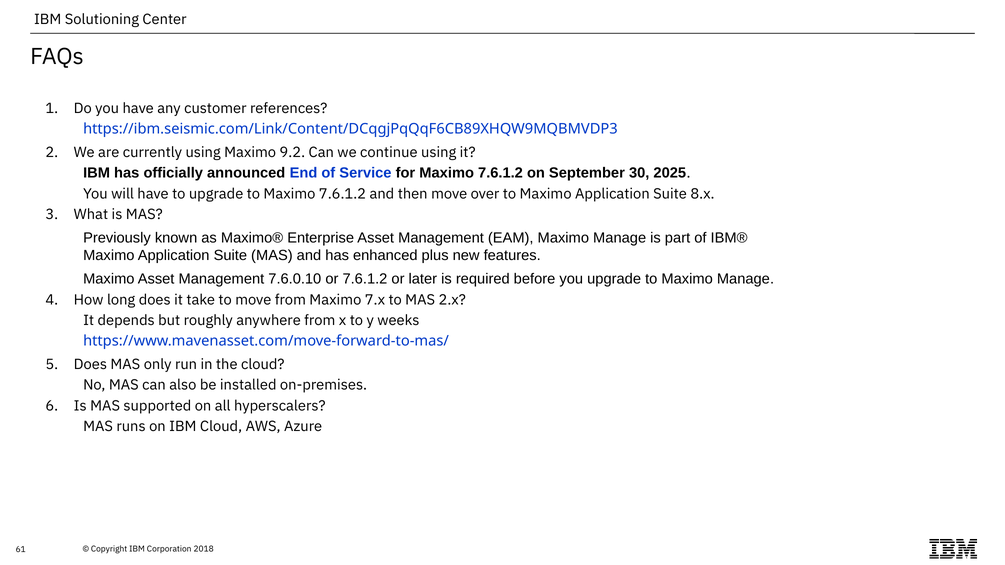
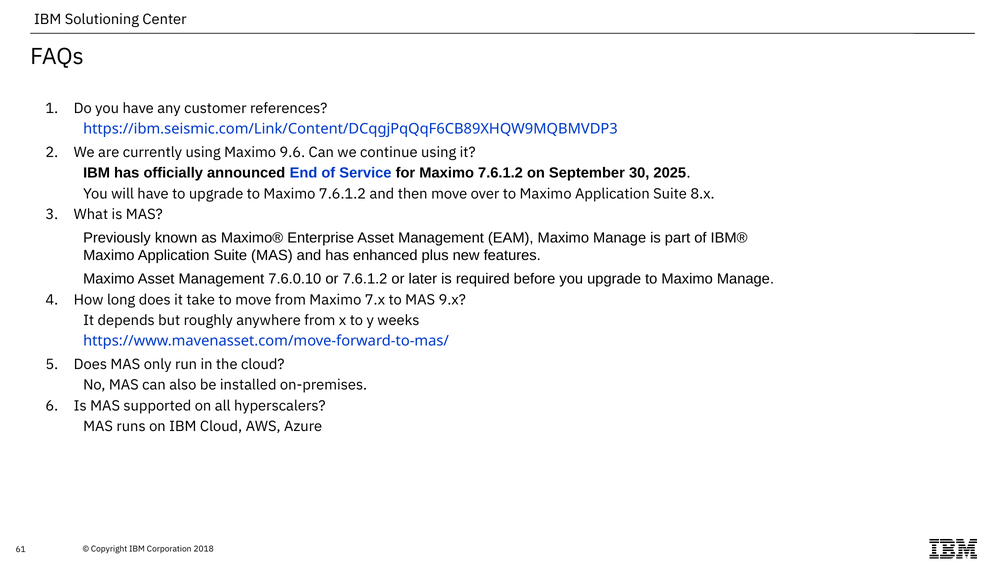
9.2: 9.2 -> 9.6 (292, 152)
2.x: 2.x -> 9.x (452, 300)
